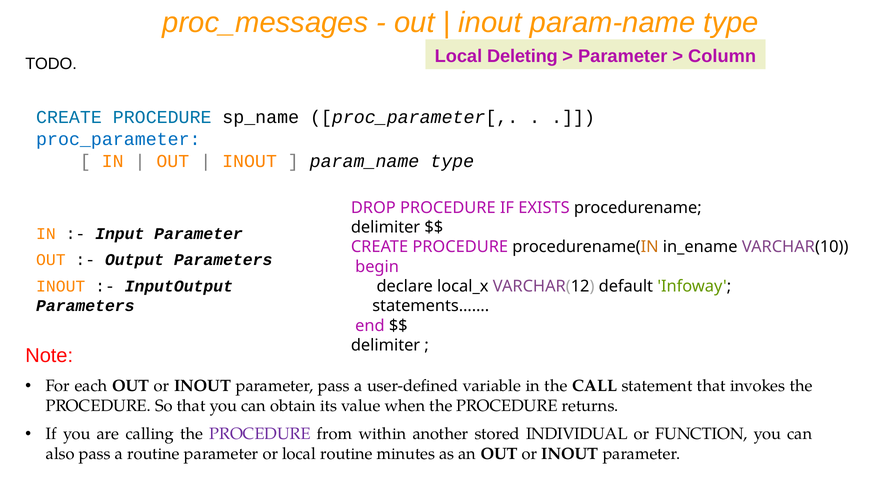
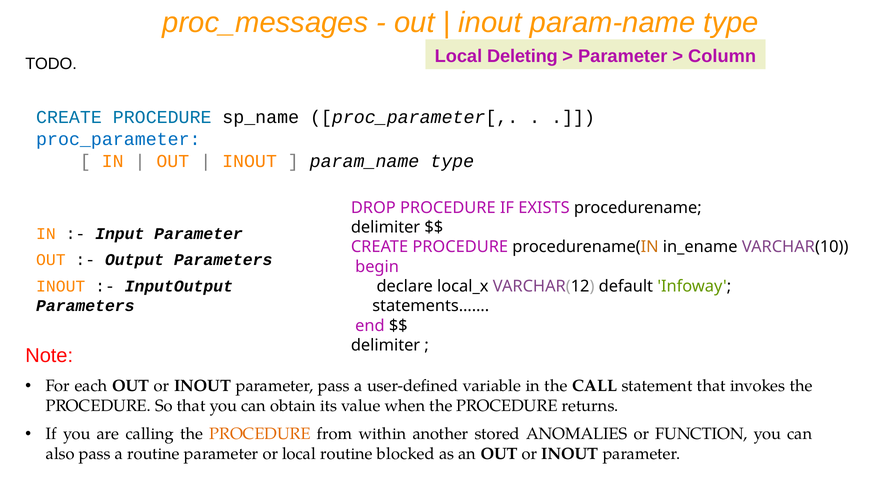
PROCEDURE colour: purple -> orange (260, 434)
INDIVIDUAL: INDIVIDUAL -> ANOMALIES (577, 434)
minutes: minutes -> blocked (406, 454)
